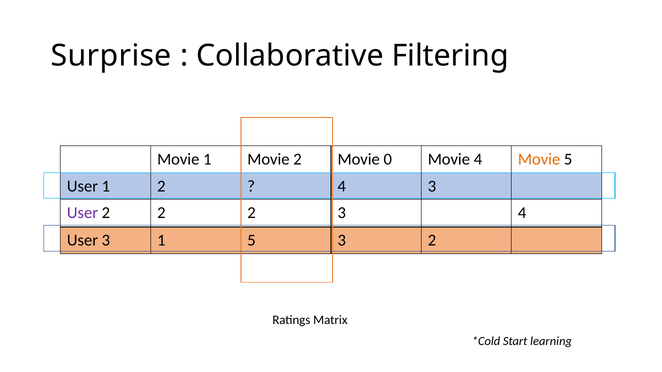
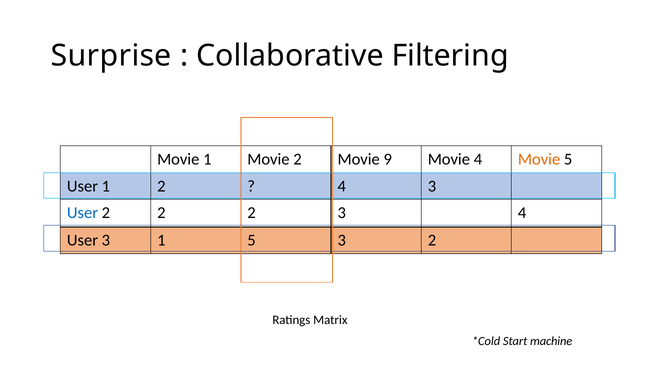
0: 0 -> 9 (388, 159)
User colour: purple -> blue (82, 213)
learning: learning -> machine (551, 342)
